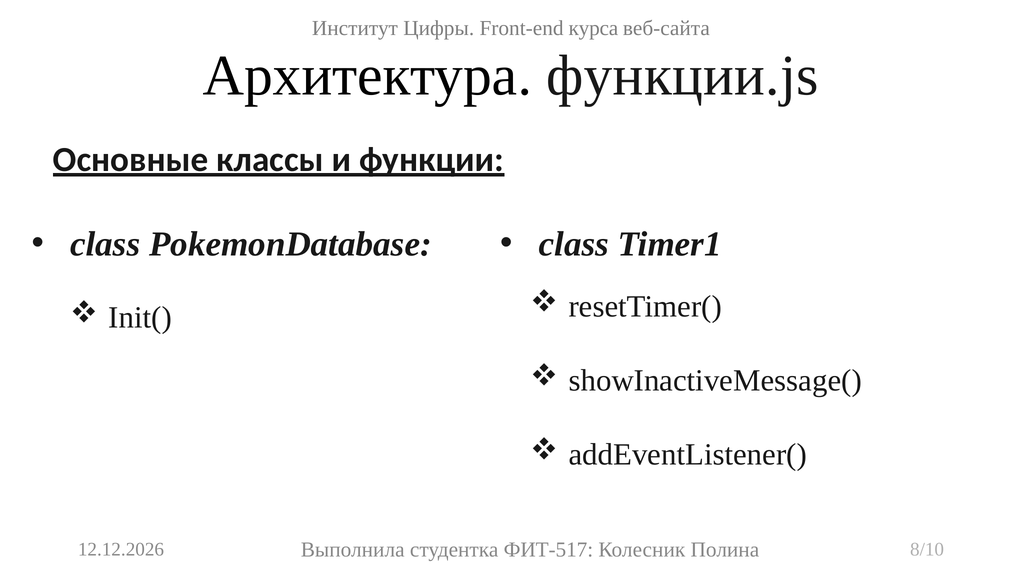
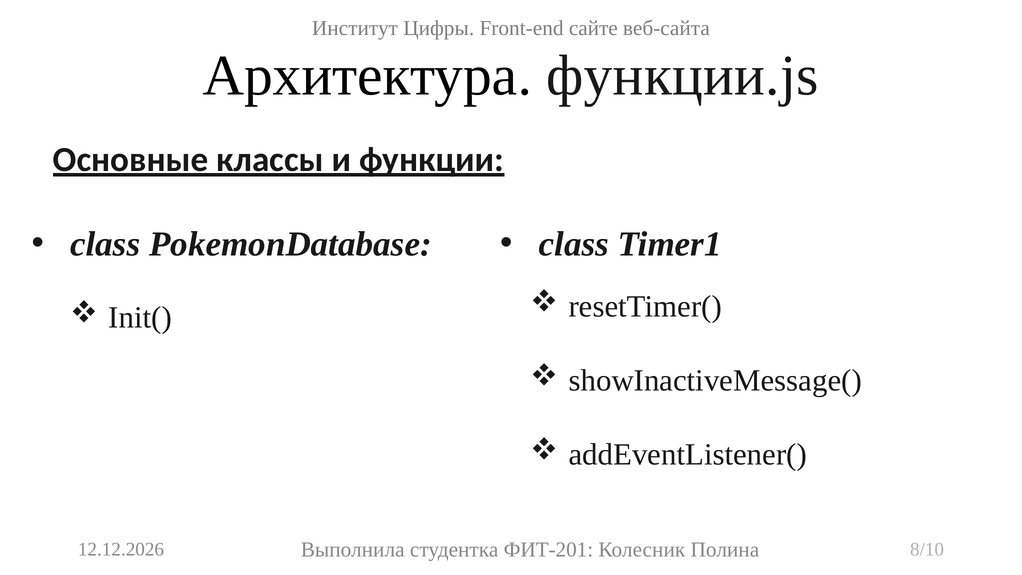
курса: курса -> сайте (593, 28)
ФИТ-517: ФИТ-517 -> ФИТ-201 (548, 550)
